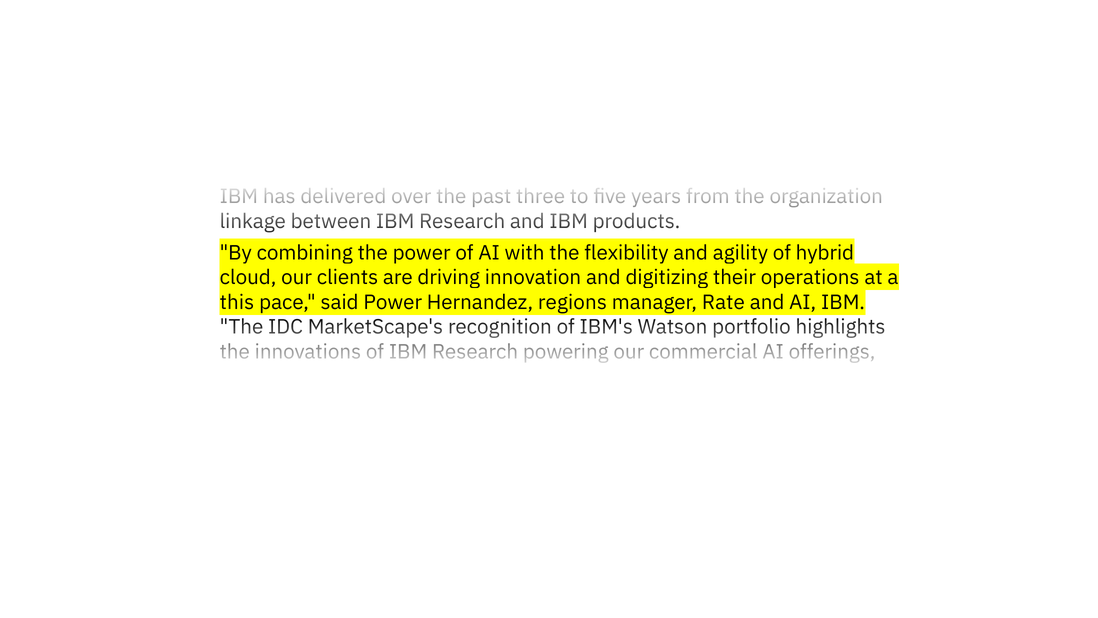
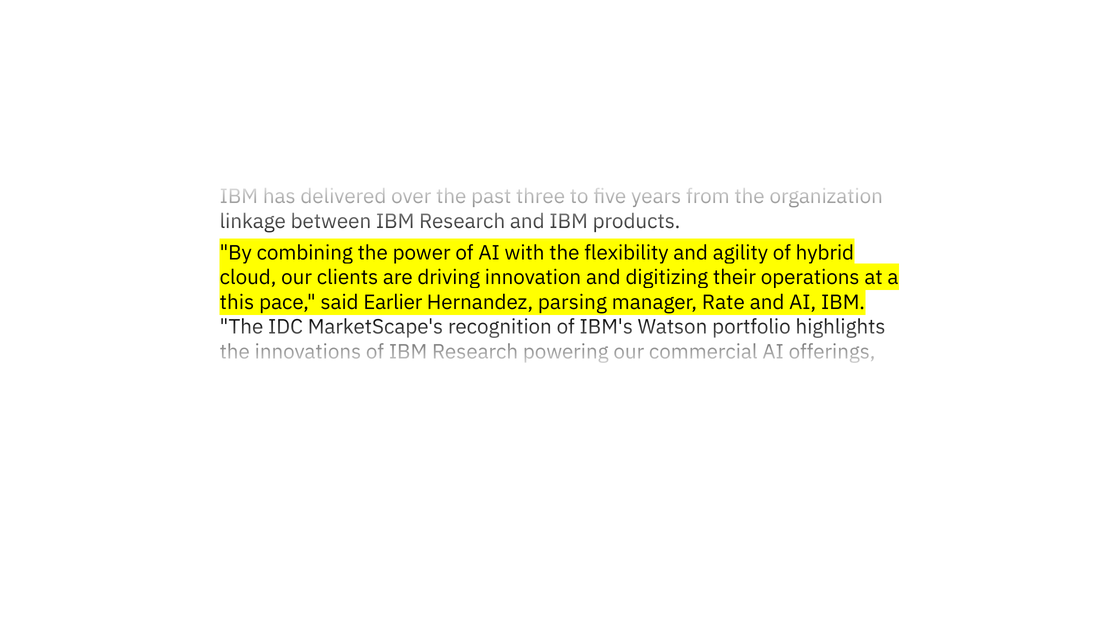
said Power: Power -> Earlier (393, 302)
regions: regions -> parsing (572, 302)
